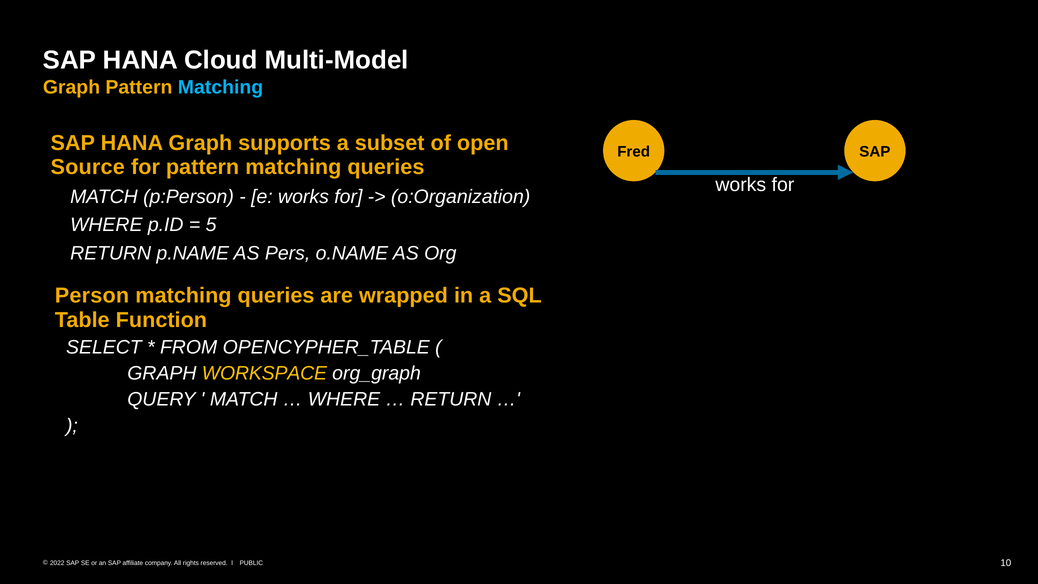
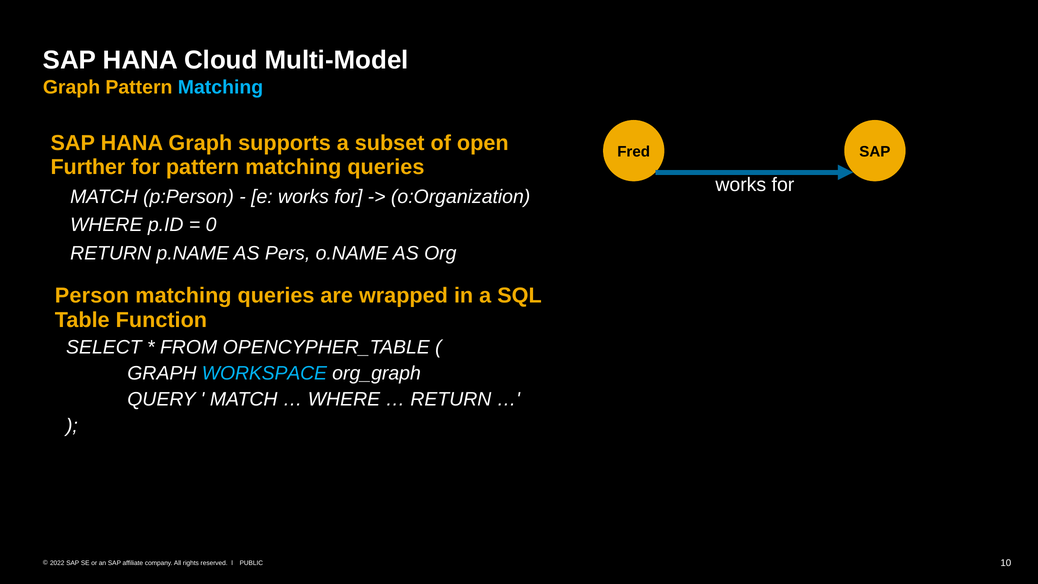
Source: Source -> Further (88, 167)
5: 5 -> 0 (211, 225)
WORKSPACE colour: yellow -> light blue (264, 373)
